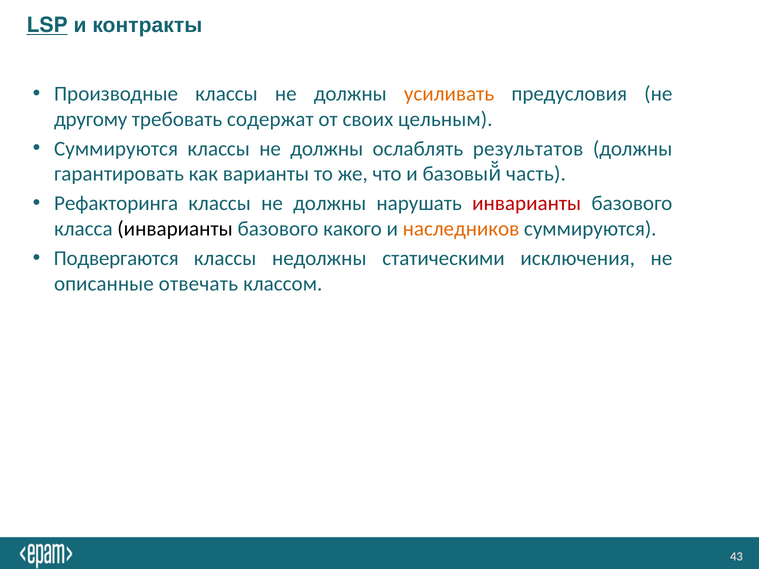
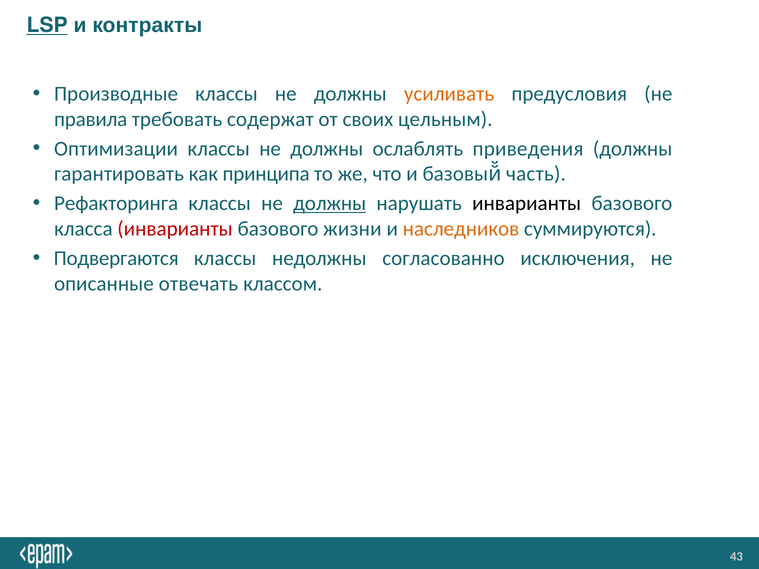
другому: другому -> правила (91, 119)
Суммируются: Суммируются -> Оптимизации (116, 149)
результатов: результатов -> приведения (528, 149)
варианты: варианты -> принципа (266, 174)
должны underline: none -> present (330, 204)
инварианты colour: red -> black (527, 204)
инварианты colour: black -> red (175, 229)
какого: какого -> жизни (352, 229)
статическими: статическими -> согласованно (443, 258)
